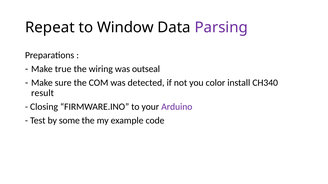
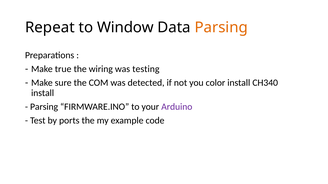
Parsing colour: purple -> orange (221, 28)
outseal: outseal -> testing (146, 69)
result: result -> install (43, 93)
Closing: Closing -> Parsing (44, 107)
some: some -> ports (69, 121)
